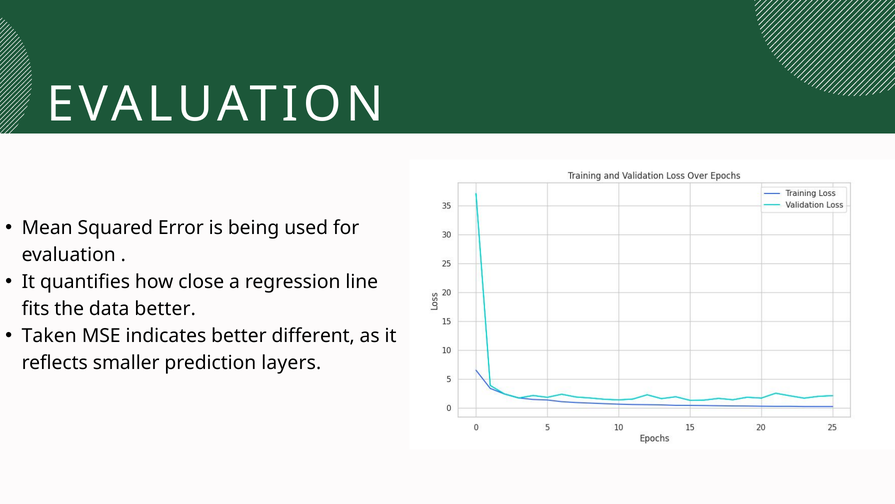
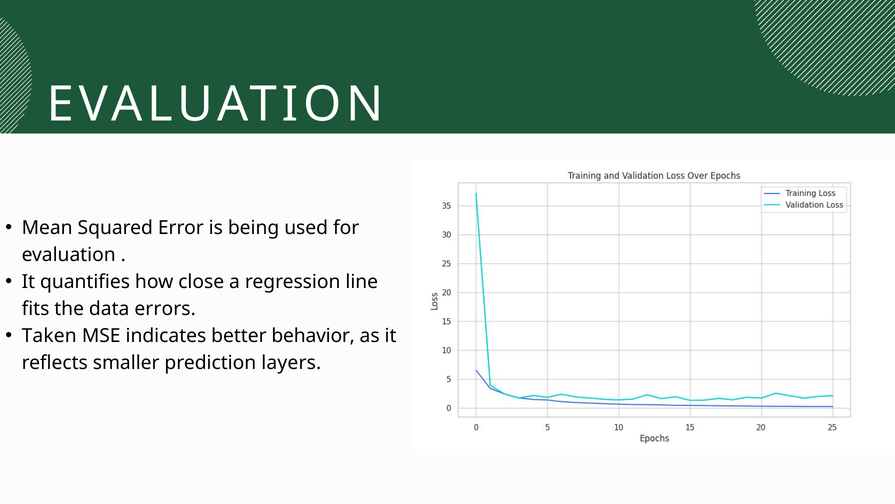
data better: better -> errors (165, 309)
different: different -> behavior (313, 336)
